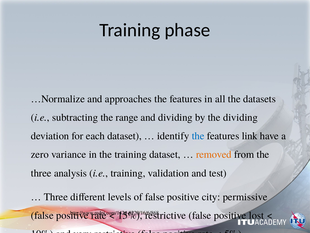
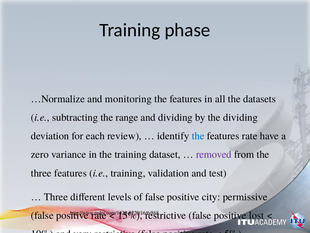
approaches: approaches -> monitoring (128, 99)
each dataset: dataset -> review (124, 136)
features link: link -> rate (250, 136)
removed colour: orange -> purple (214, 154)
three analysis: analysis -> features (70, 173)
